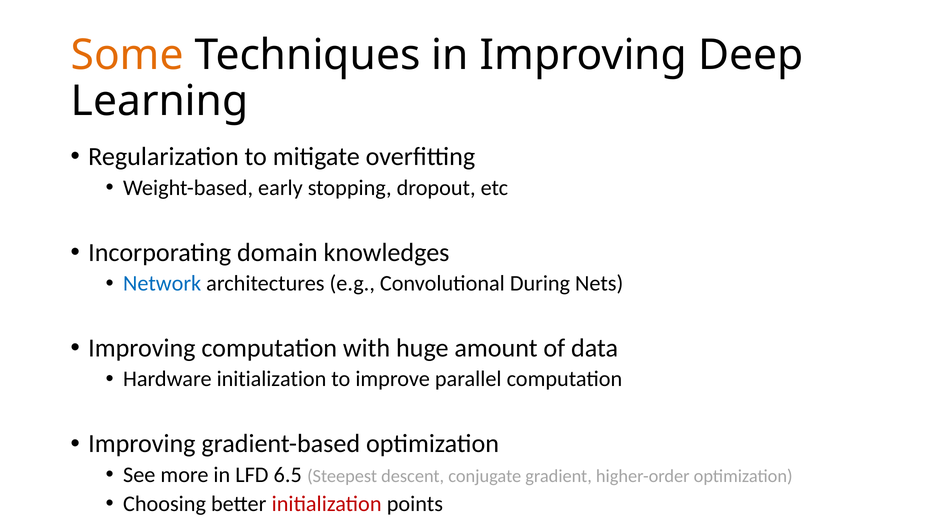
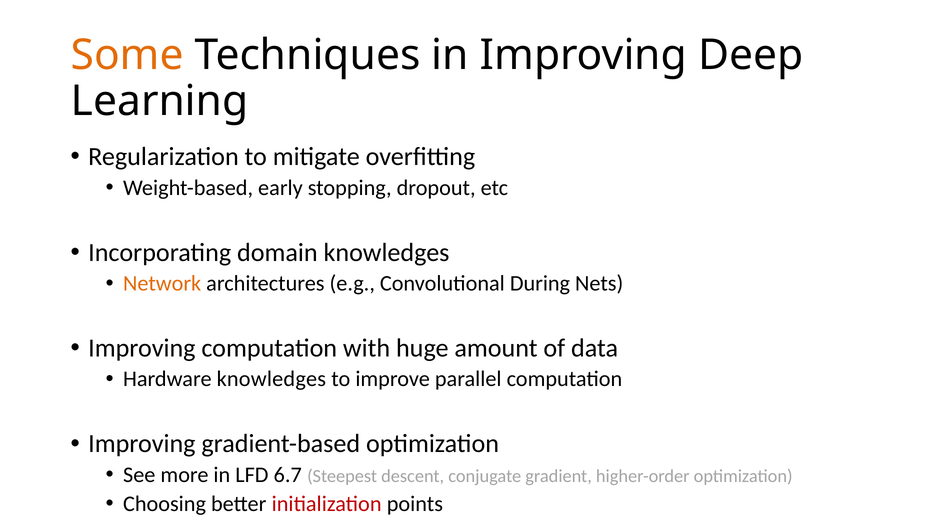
Network colour: blue -> orange (162, 283)
Hardware initialization: initialization -> knowledges (271, 379)
6.5: 6.5 -> 6.7 (288, 474)
